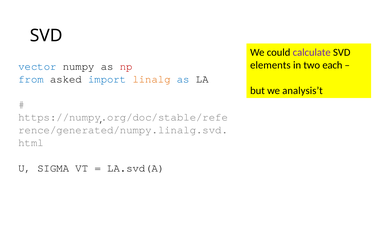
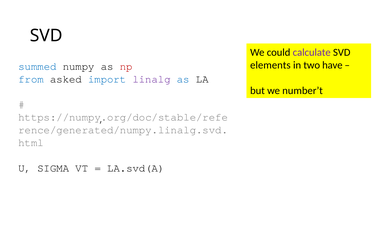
each: each -> have (332, 65)
vector: vector -> summed (37, 66)
linalg colour: orange -> purple (152, 79)
analysis’t: analysis’t -> number’t (303, 90)
